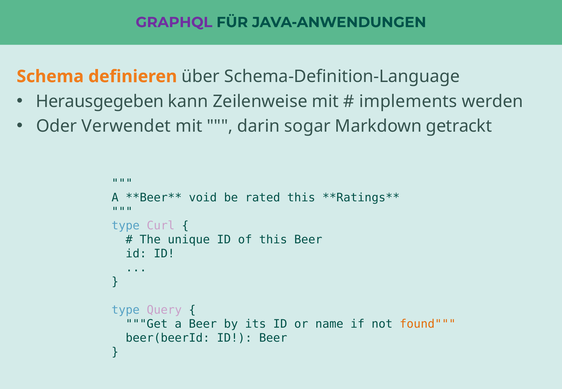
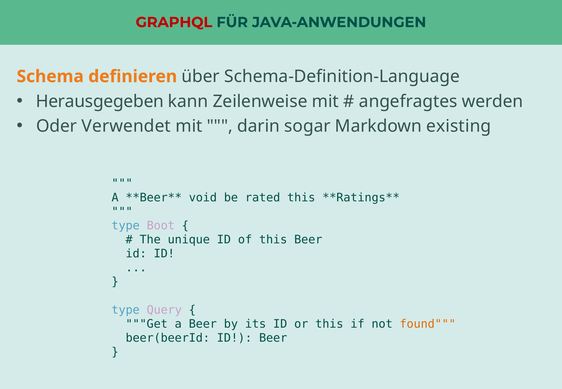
GRAPHQL colour: purple -> red (174, 22)
implements: implements -> angefragtes (408, 101)
getrackt: getrackt -> existing (459, 126)
Curl: Curl -> Boot (161, 226)
or name: name -> this (329, 324)
